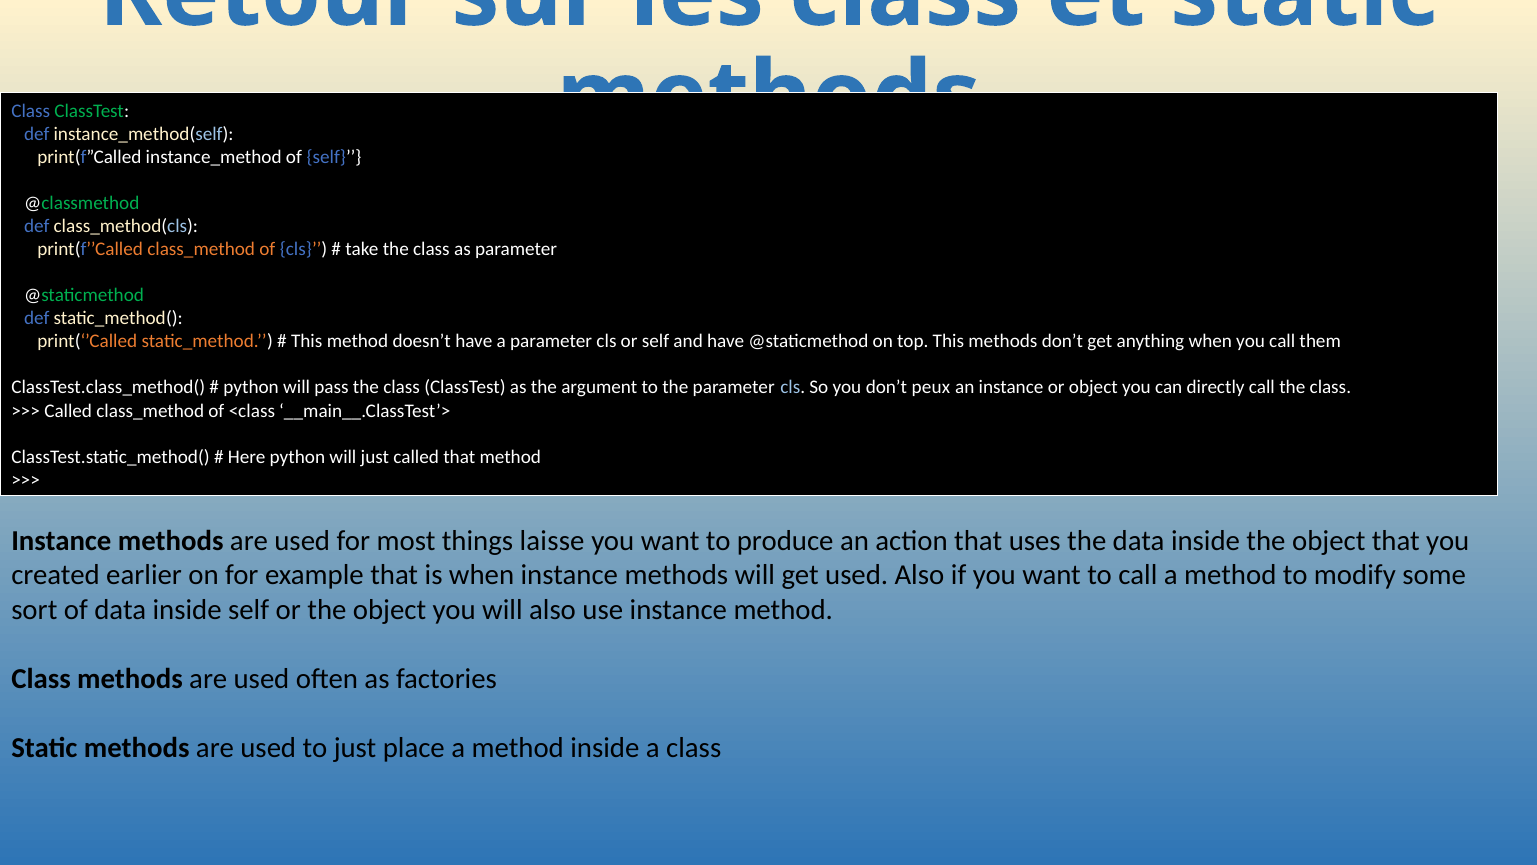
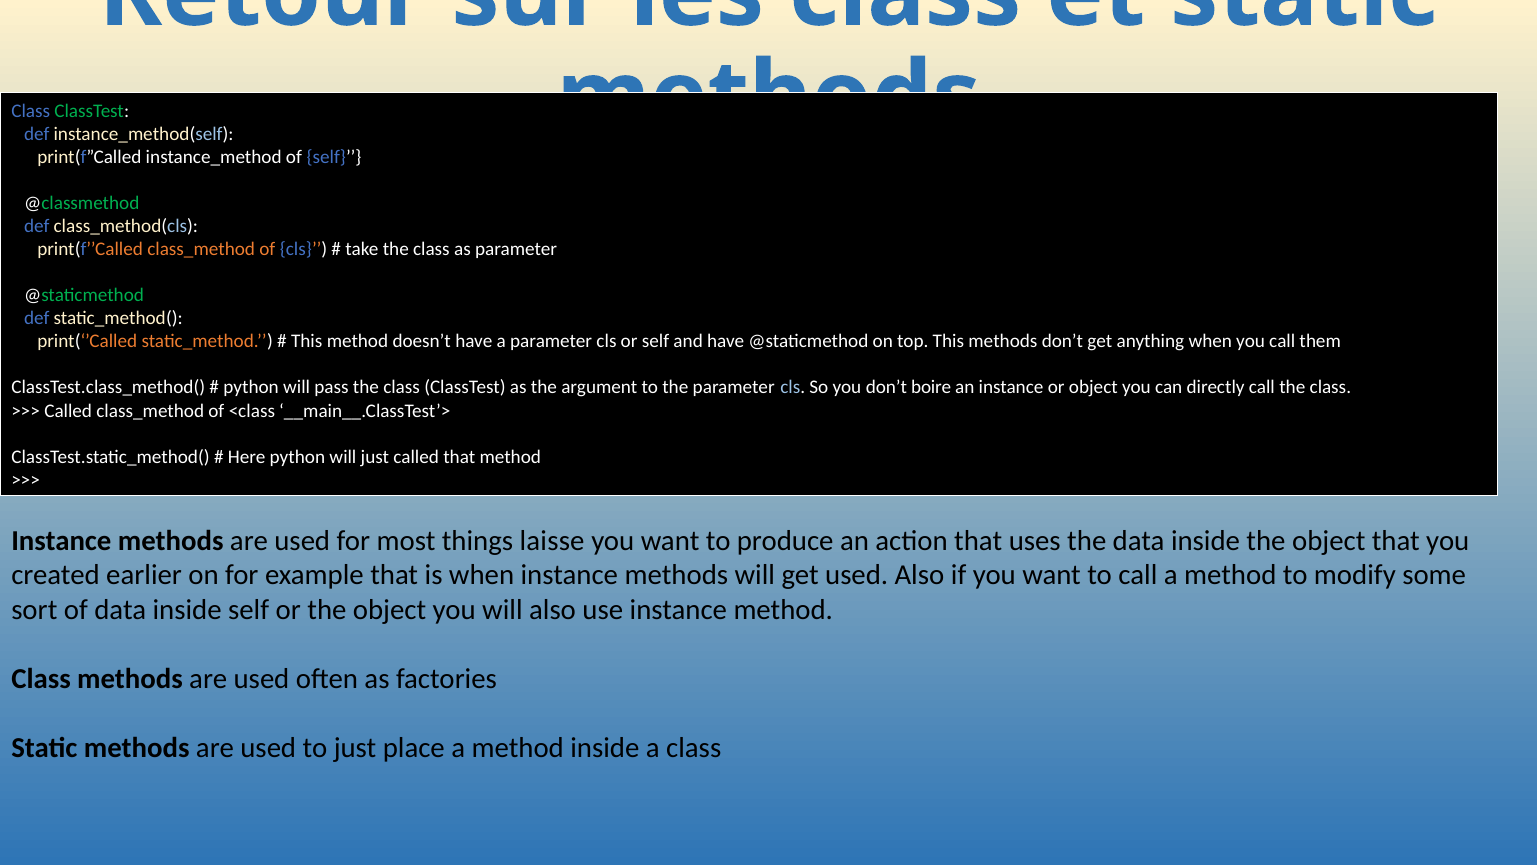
peux: peux -> boire (931, 387)
